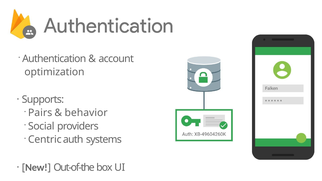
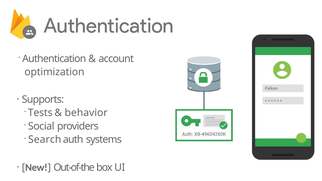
Pairs: Pairs -> Tests (40, 113)
Centric: Centric -> Search (45, 140)
